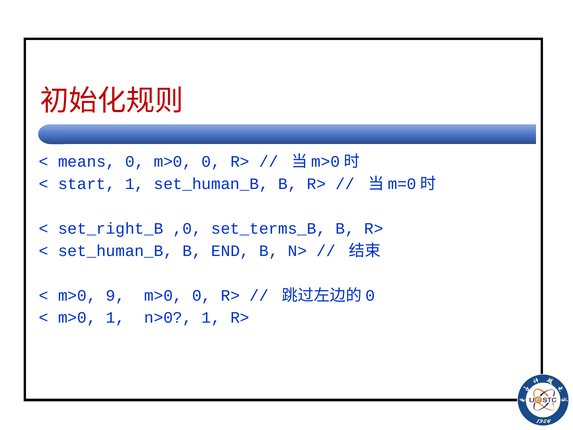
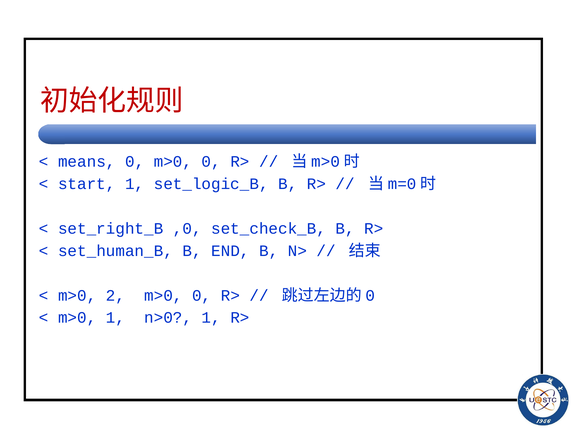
1 set_human_B: set_human_B -> set_logic_B (211, 184)
set_terms_B: set_terms_B -> set_check_B (269, 228)
9: 9 -> 2 (115, 295)
